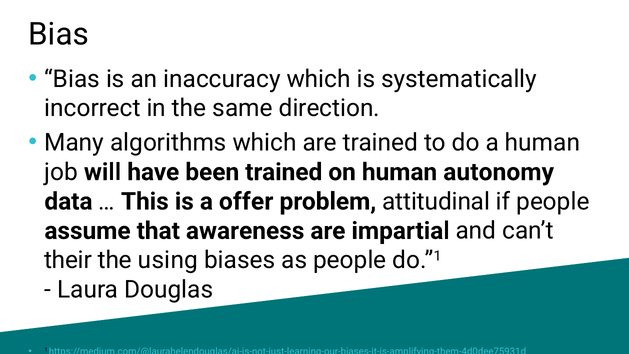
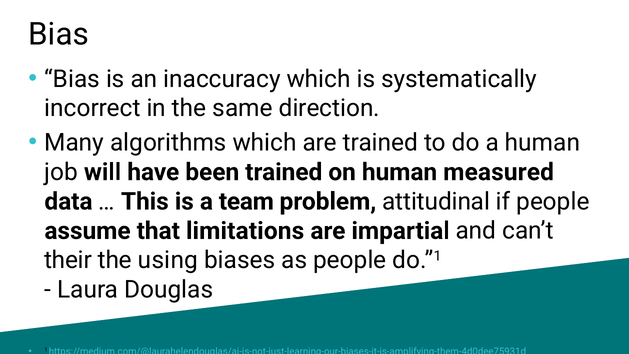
autonomy: autonomy -> measured (499, 172)
offer: offer -> team (246, 201)
awareness: awareness -> limitations (245, 231)
